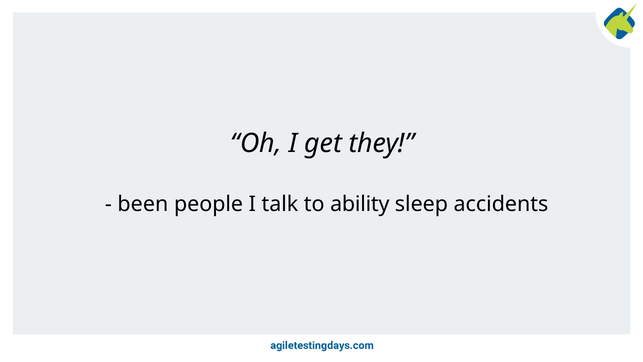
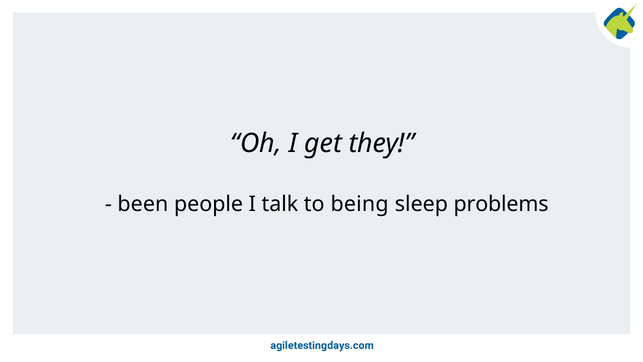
ability: ability -> being (360, 204)
accidents: accidents -> problems (501, 204)
